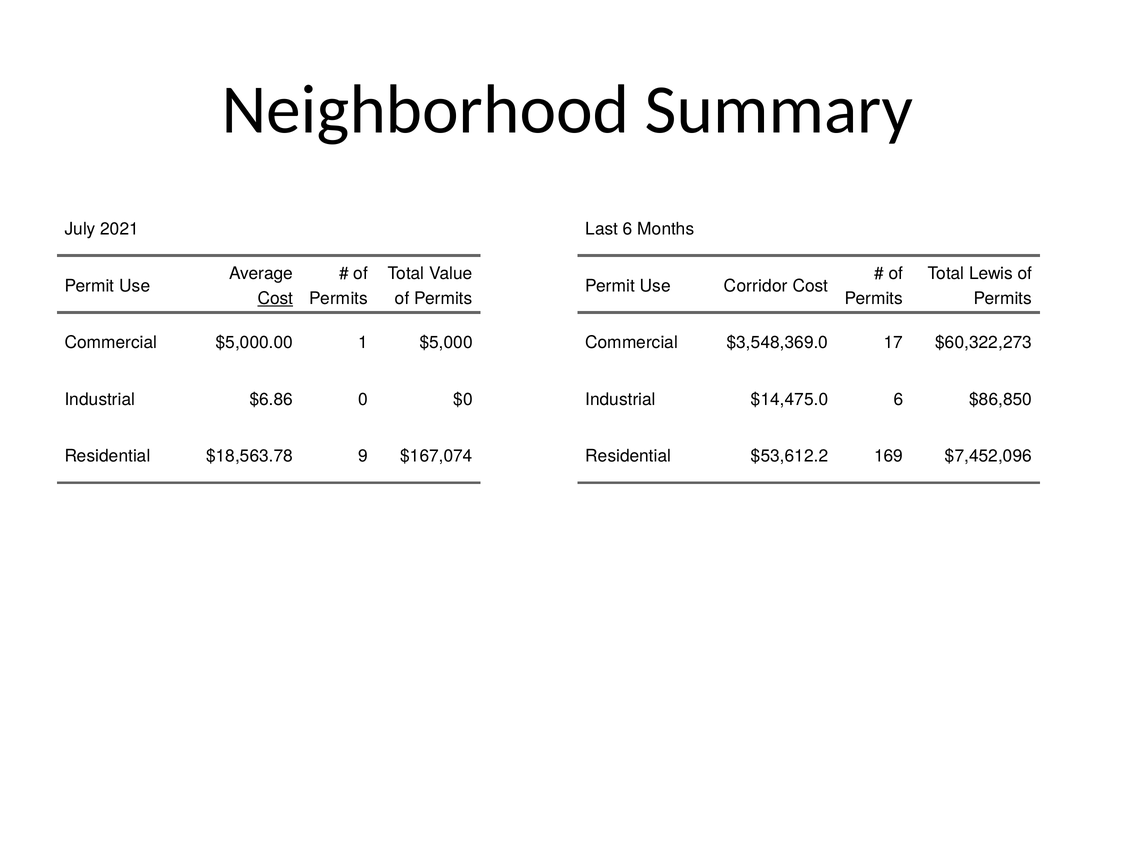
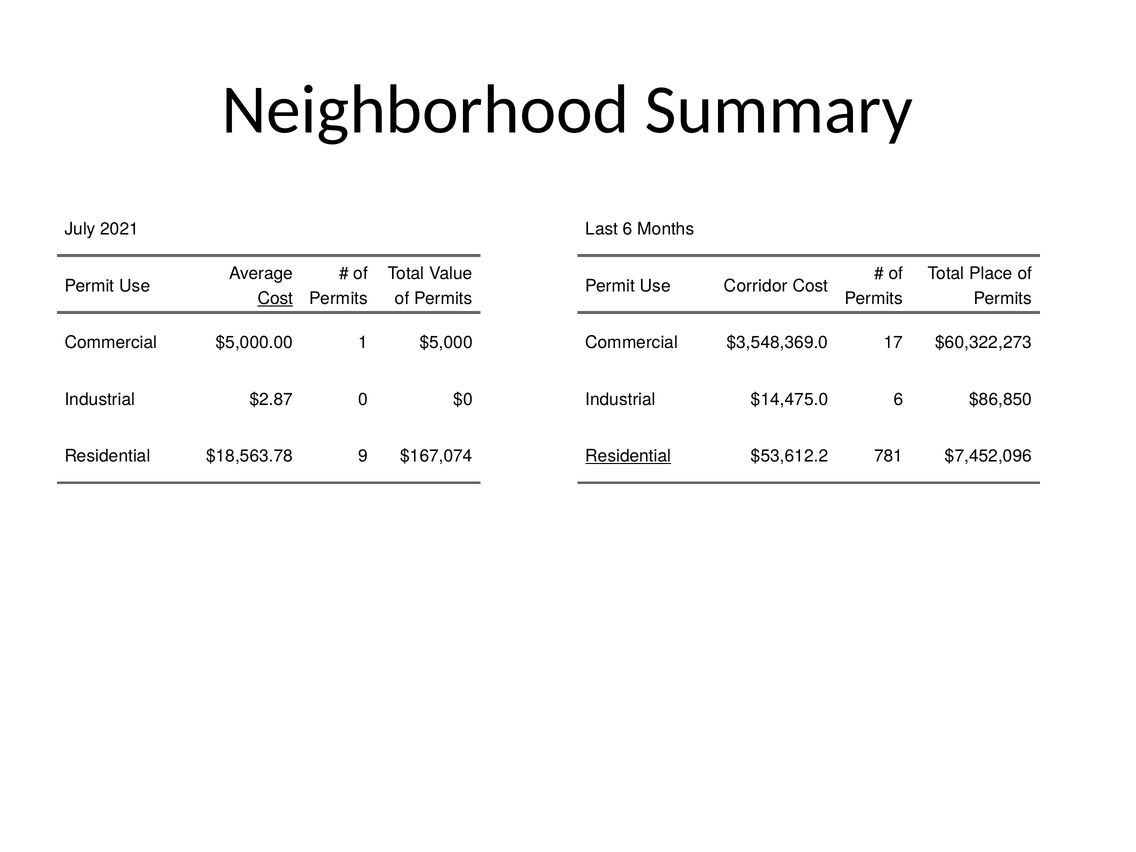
Lewis: Lewis -> Place (991, 273)
$6.86: $6.86 -> $2.87 (271, 399)
Residential underline: none -> present (628, 456)
169: 169 -> 781 (889, 456)
